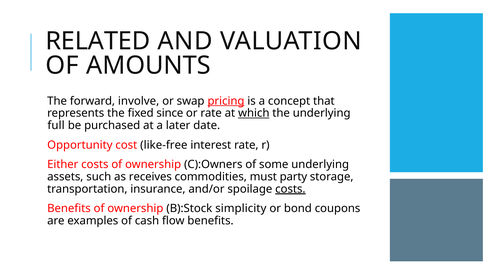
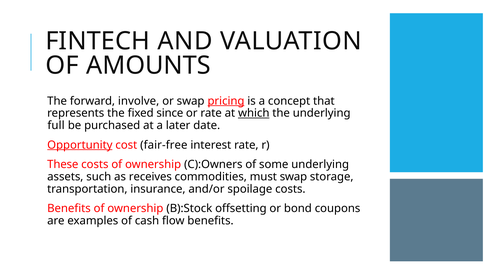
RELATED: RELATED -> FINTECH (98, 41)
Opportunity underline: none -> present (80, 145)
like-free: like-free -> fair-free (164, 145)
Either: Either -> These (63, 164)
must party: party -> swap (293, 177)
costs underline: present -> none (290, 189)
simplicity: simplicity -> offsetting (241, 208)
